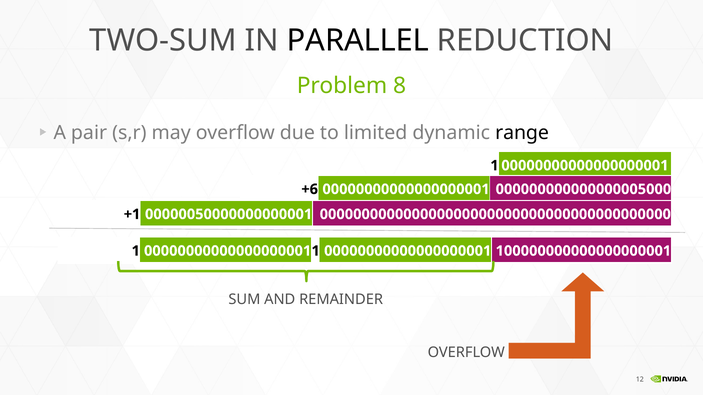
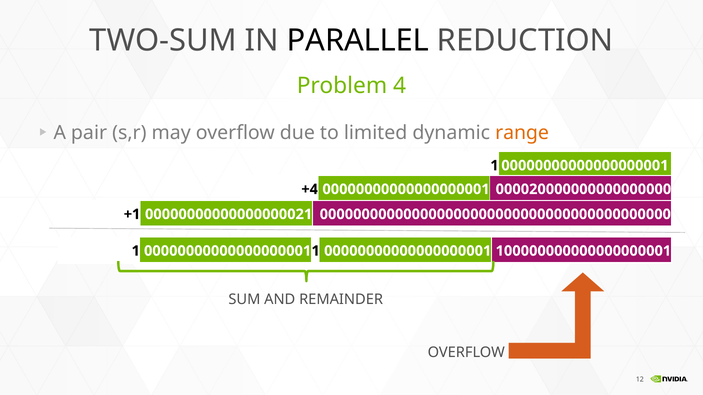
8: 8 -> 4 (400, 86)
range colour: black -> orange (522, 133)
+6: +6 -> +4 (310, 189)
000000000000000005000: 000000000000000005000 -> 000020000000000000000 (583, 189)
00000050000000000001: 00000050000000000001 -> 00000000000000000021 (229, 215)
